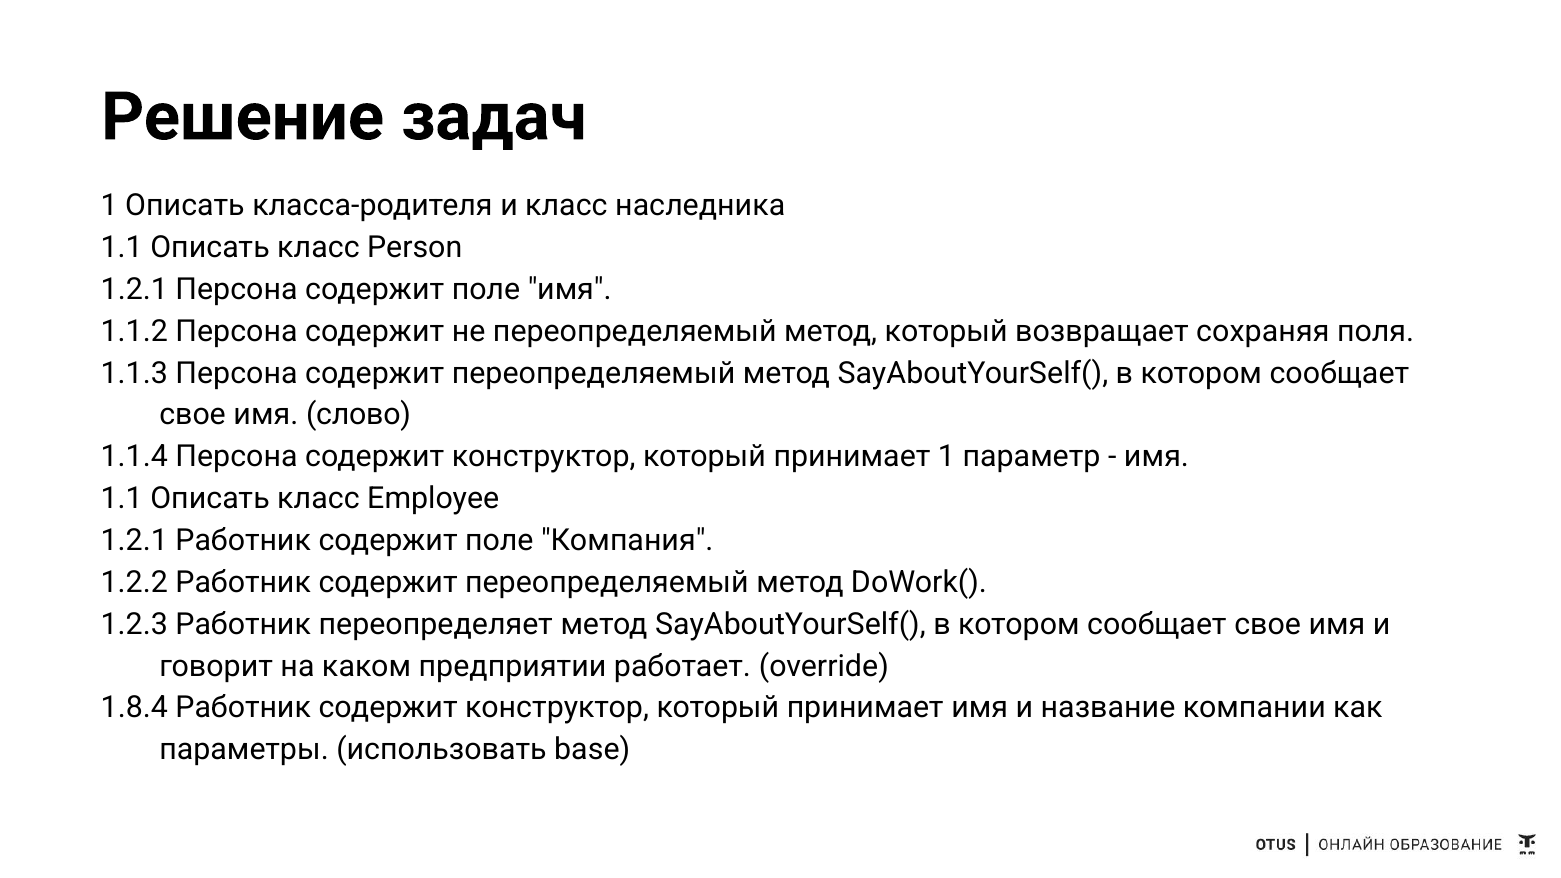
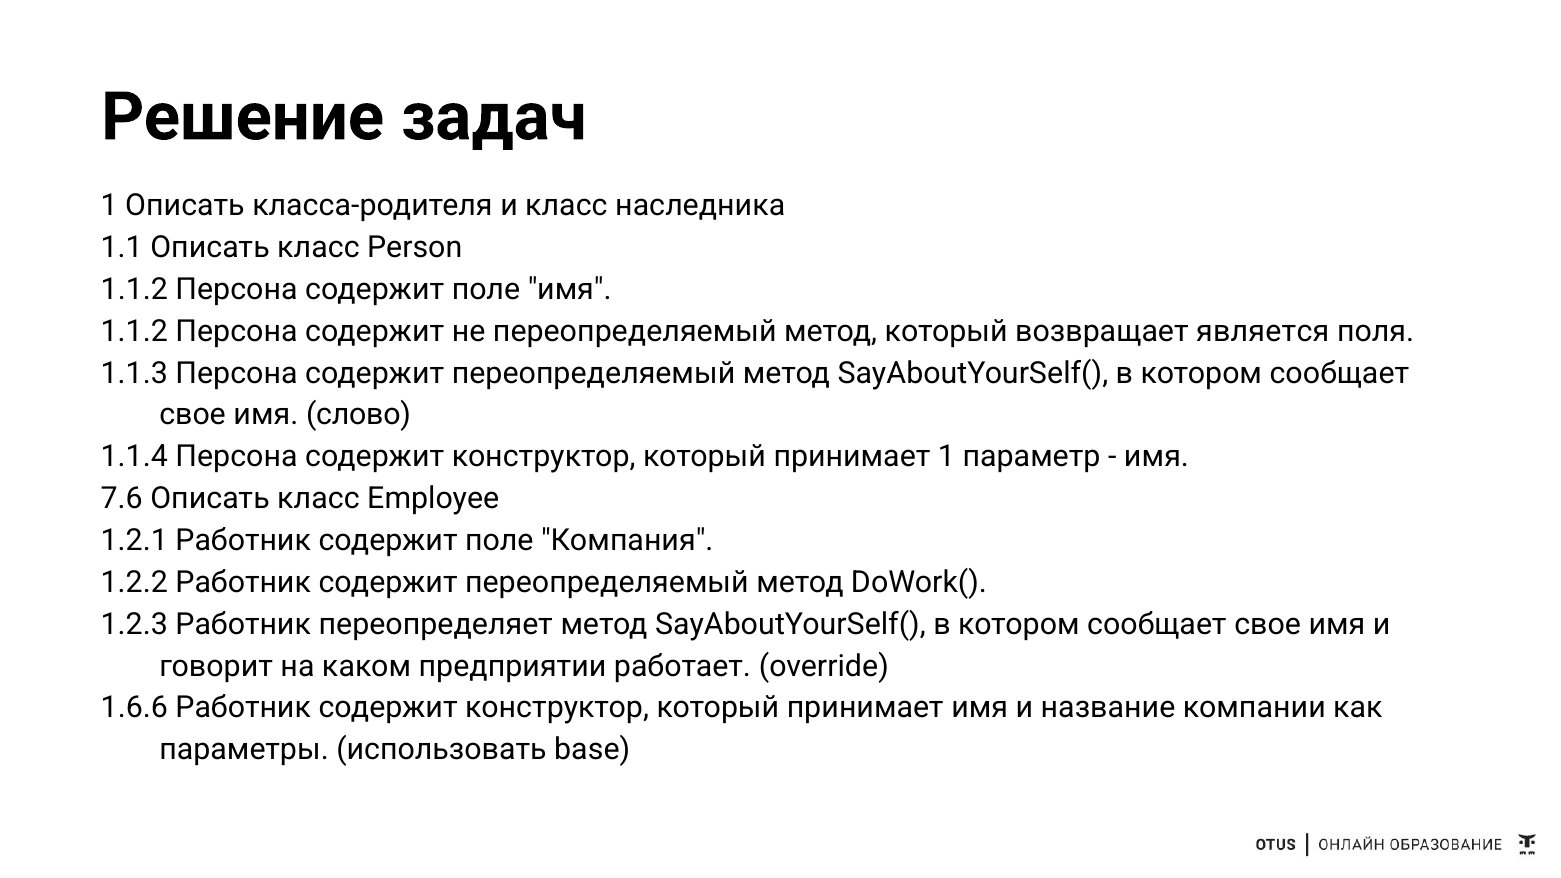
1.2.1: 1.2.1 -> 1.1.2 (134, 289)
сохраняя: сохраняя -> является (1263, 331)
1.1: 1.1 -> 7.6 (122, 499)
1.8.4: 1.8.4 -> 1.6.6 (134, 708)
